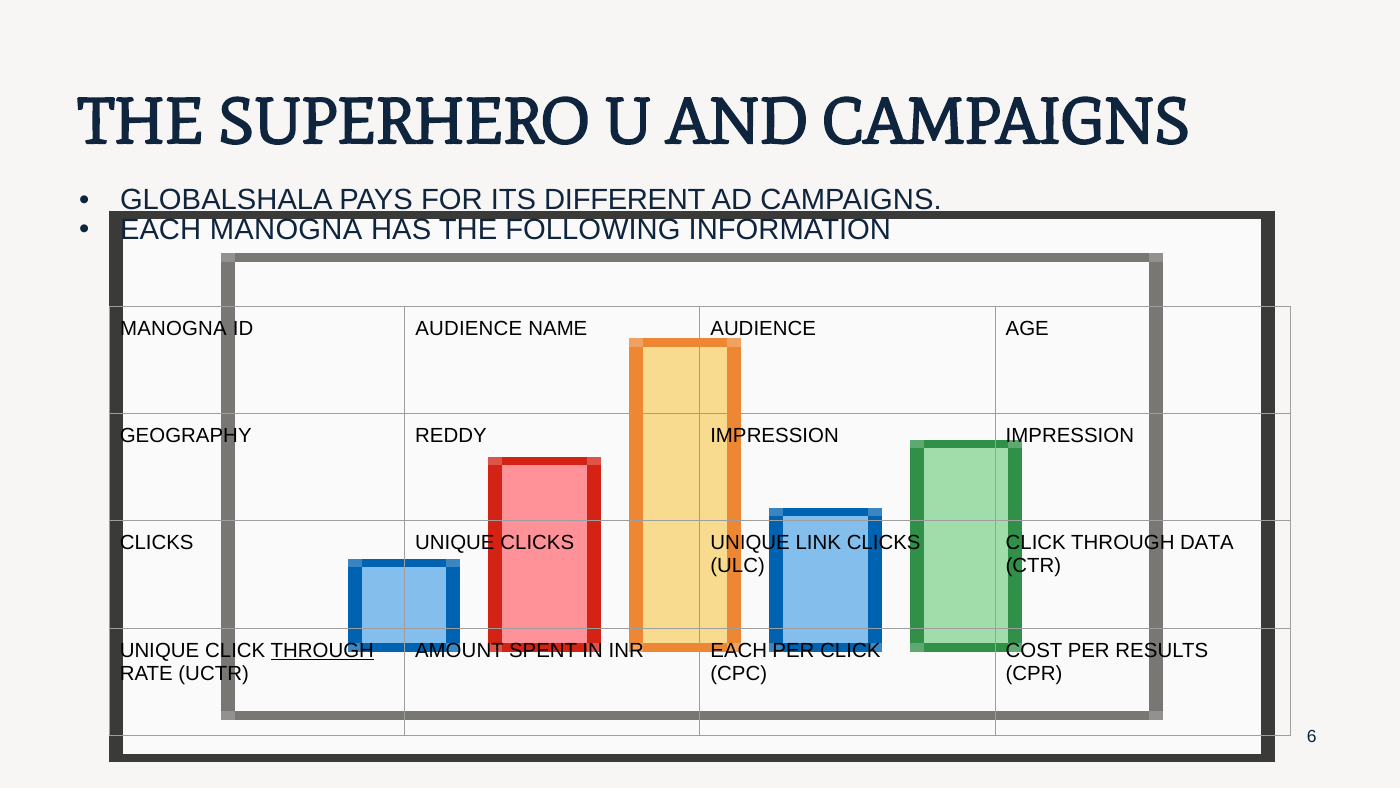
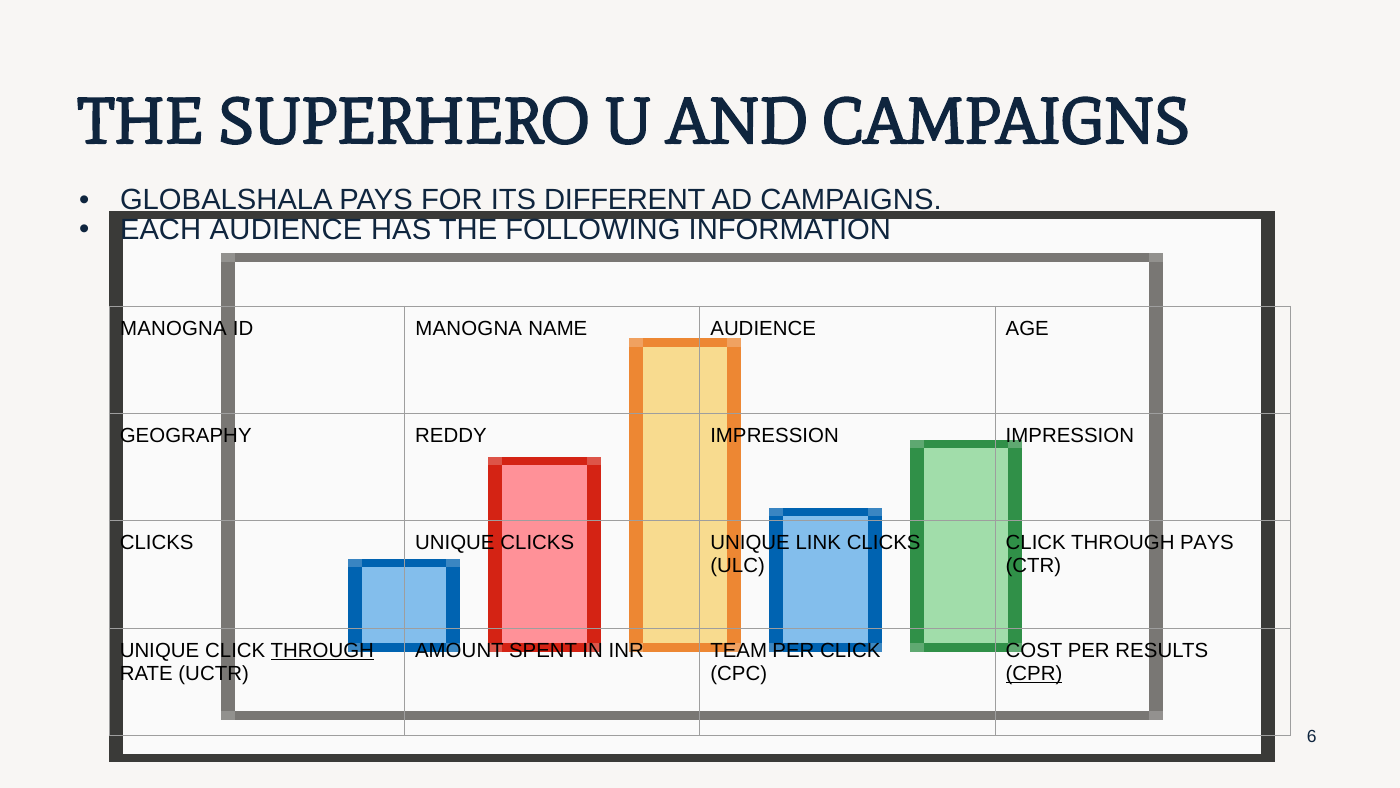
EACH MANOGNA: MANOGNA -> AUDIENCE (286, 229)
ID AUDIENCE: AUDIENCE -> MANOGNA (469, 329)
THROUGH DATA: DATA -> PAYS (1207, 543)
INR EACH: EACH -> TEAM (739, 650)
CPR underline: none -> present (1034, 673)
